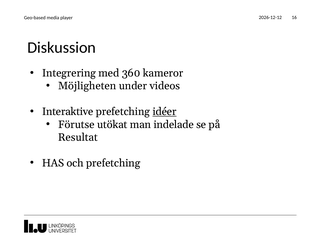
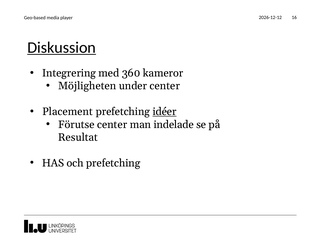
Diskussion underline: none -> present (62, 48)
under videos: videos -> center (165, 86)
Interaktive: Interaktive -> Placement (68, 112)
Förutse utökat: utökat -> center (112, 125)
